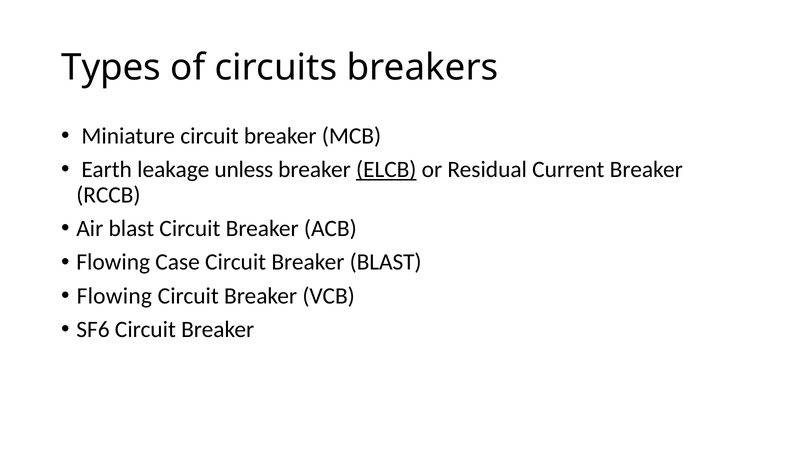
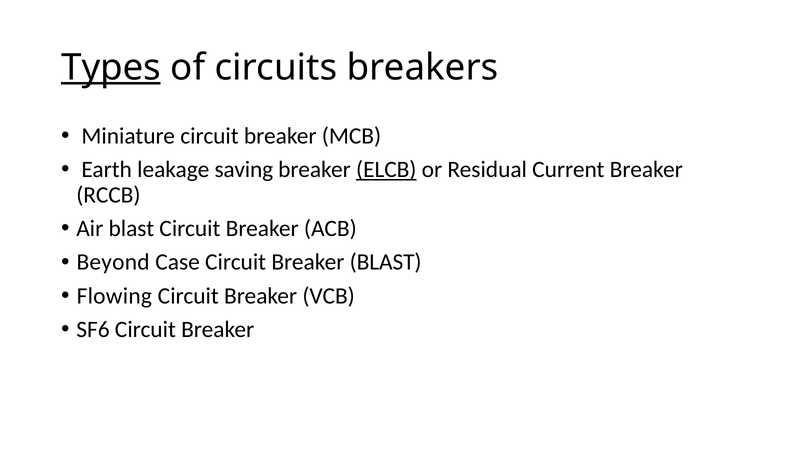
Types underline: none -> present (111, 67)
unless: unless -> saving (244, 169)
Flowing: Flowing -> Beyond (113, 262)
